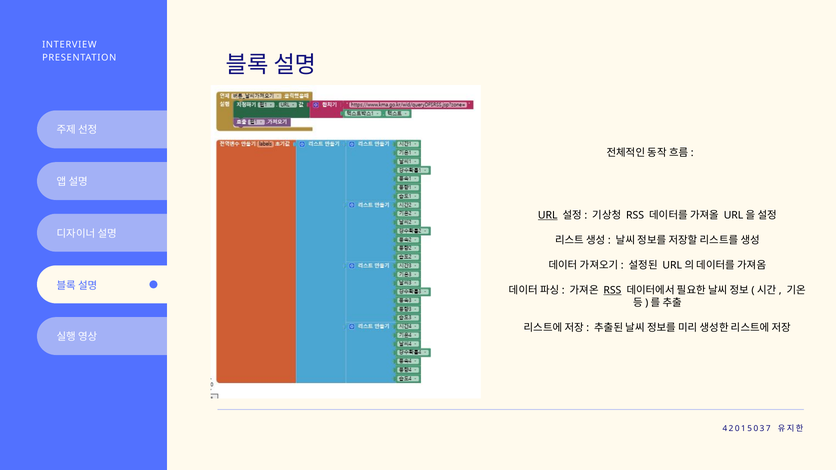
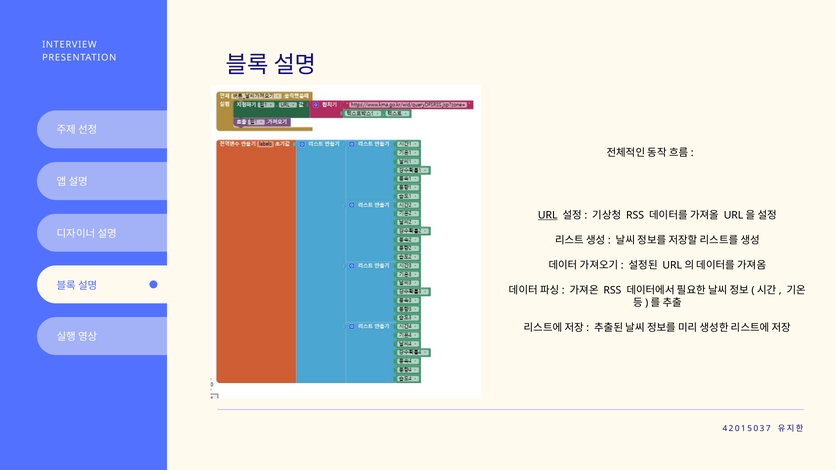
RSS underline: present -> none (612, 290)
